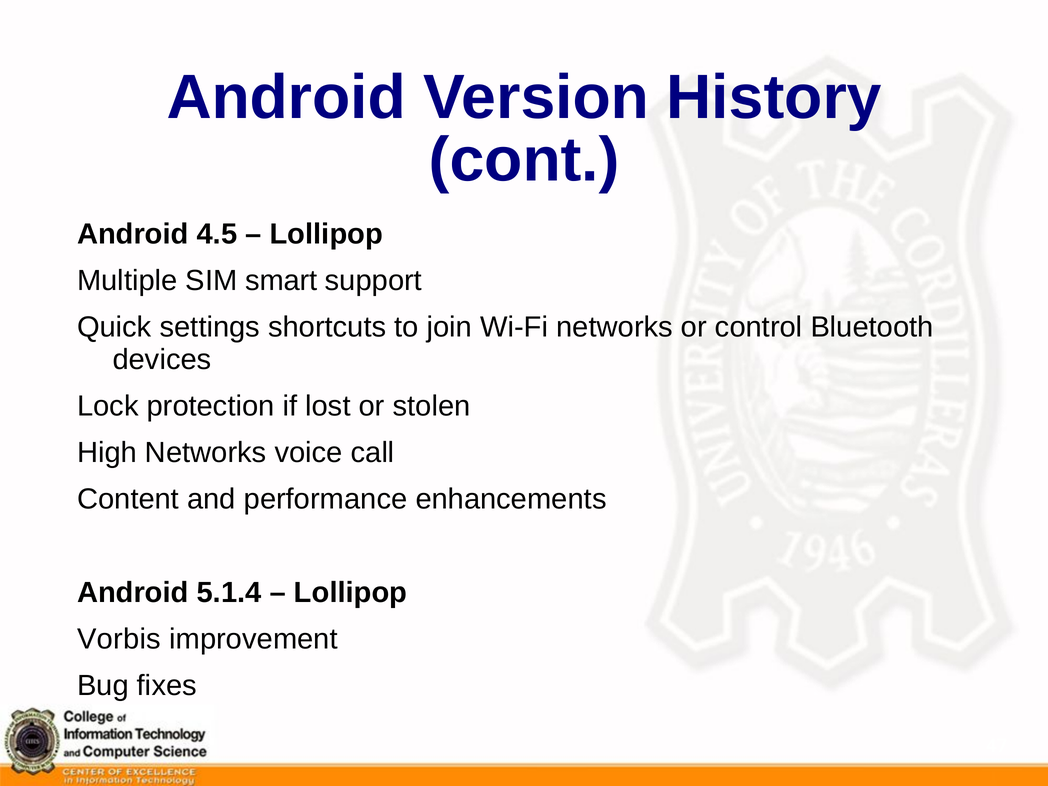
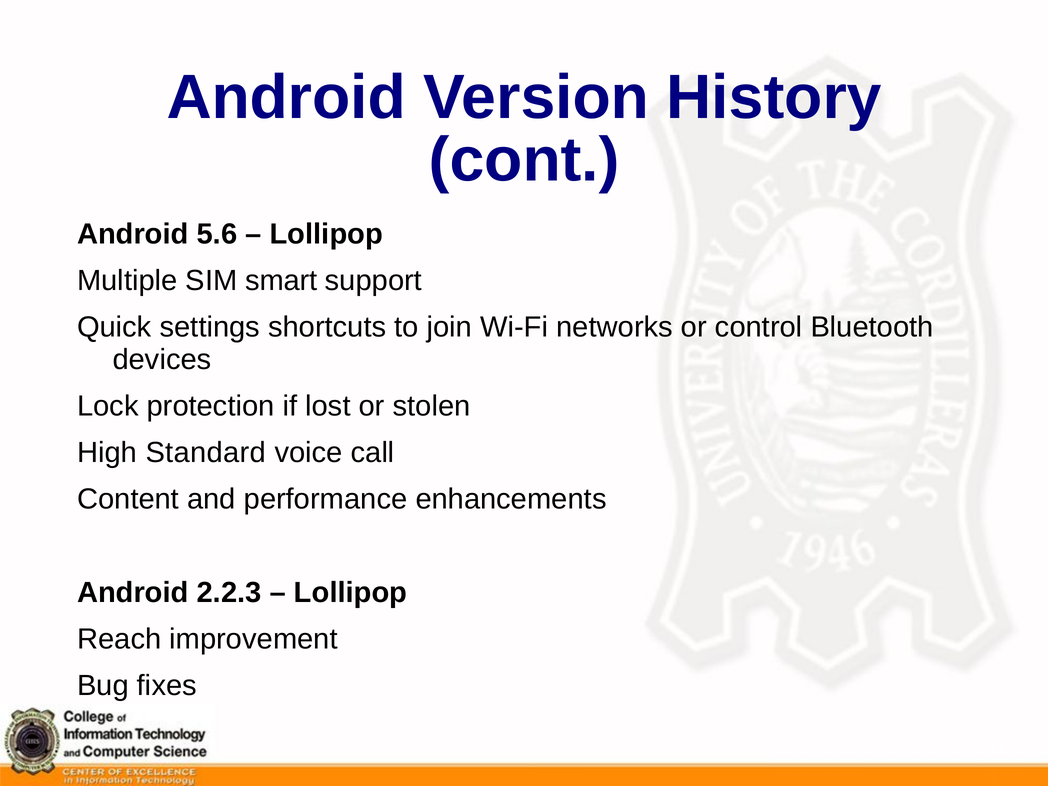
4.5: 4.5 -> 5.6 (217, 234)
High Networks: Networks -> Standard (206, 453)
5.1.4: 5.1.4 -> 2.2.3 (229, 592)
Vorbis: Vorbis -> Reach (119, 639)
